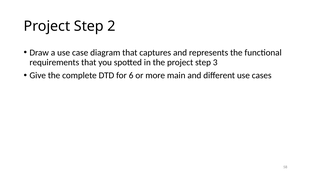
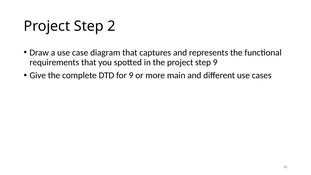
step 3: 3 -> 9 (215, 62)
for 6: 6 -> 9 (131, 75)
